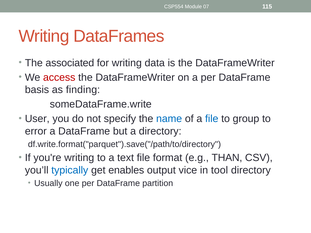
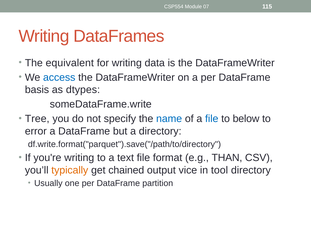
associated: associated -> equivalent (70, 63)
access colour: red -> blue (59, 77)
finding: finding -> dtypes (83, 90)
User: User -> Tree (37, 119)
group: group -> below (246, 119)
typically colour: blue -> orange (70, 170)
enables: enables -> chained (126, 170)
